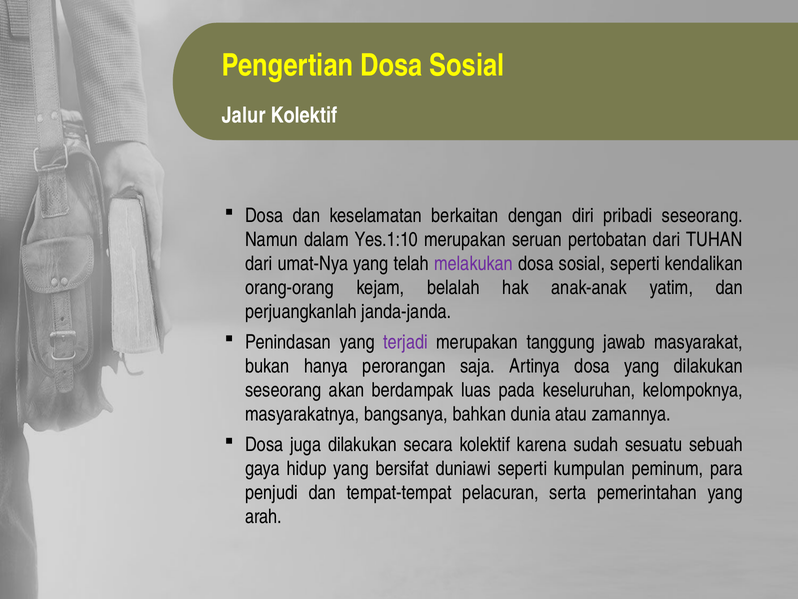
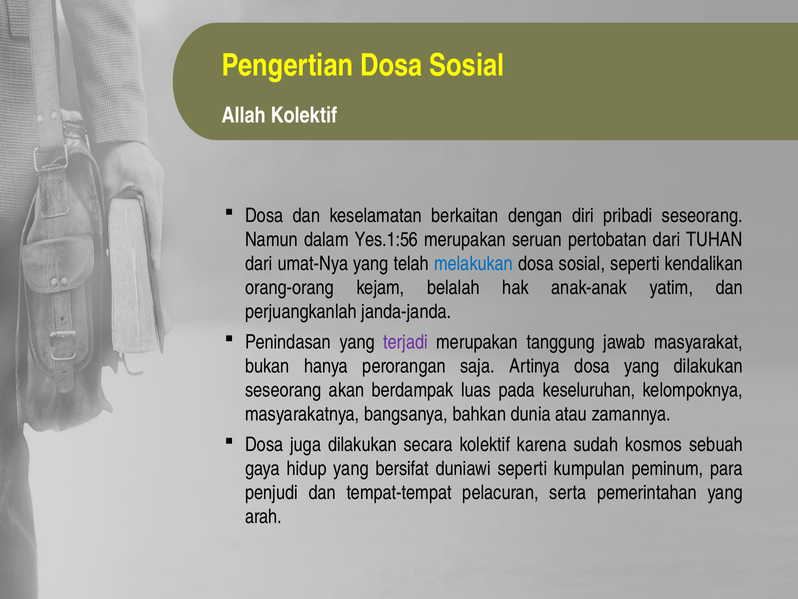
Jalur: Jalur -> Allah (244, 115)
Yes.1:10: Yes.1:10 -> Yes.1:56 (386, 240)
melakukan colour: purple -> blue (474, 263)
sesuatu: sesuatu -> kosmos (654, 444)
